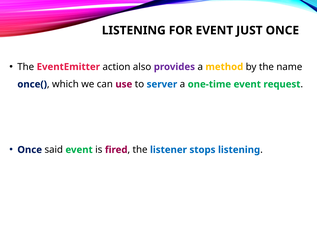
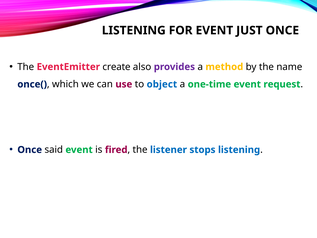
action: action -> create (117, 67)
server: server -> object (162, 84)
